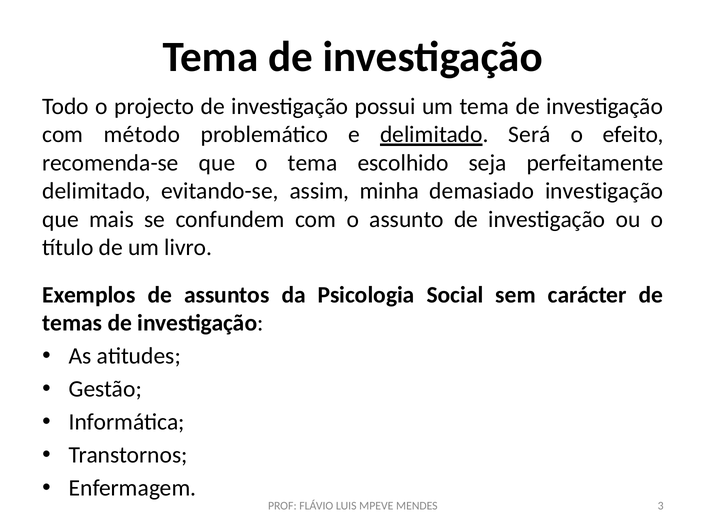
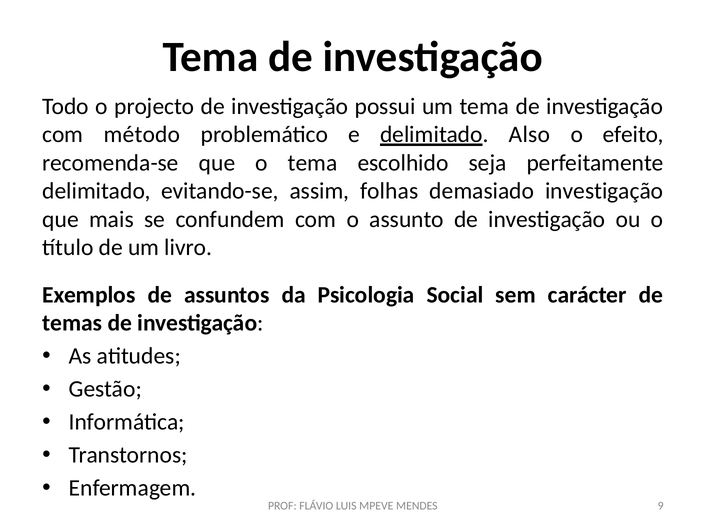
Será: Será -> Also (529, 134)
minha: minha -> folhas (389, 191)
3: 3 -> 9 (661, 506)
